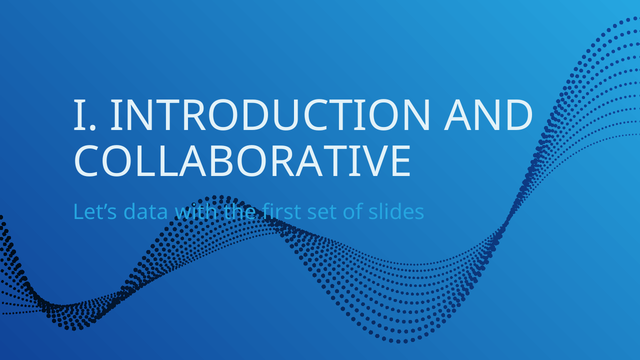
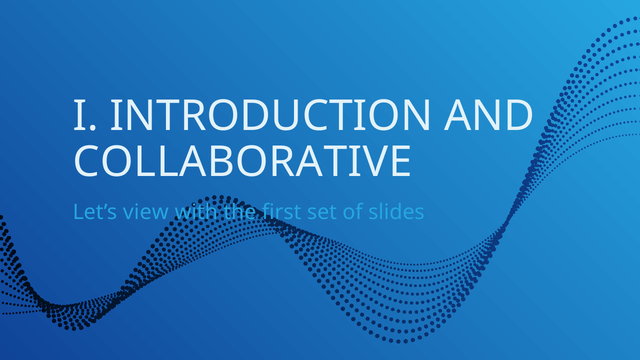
data: data -> view (146, 212)
